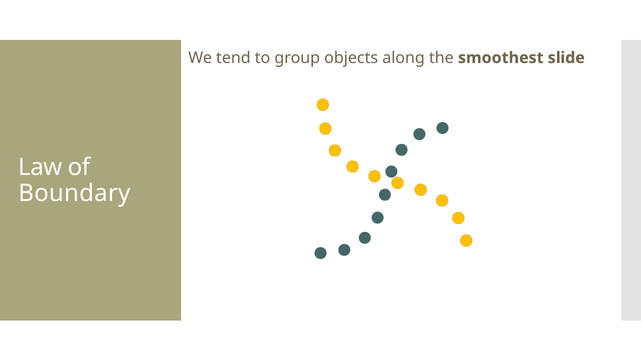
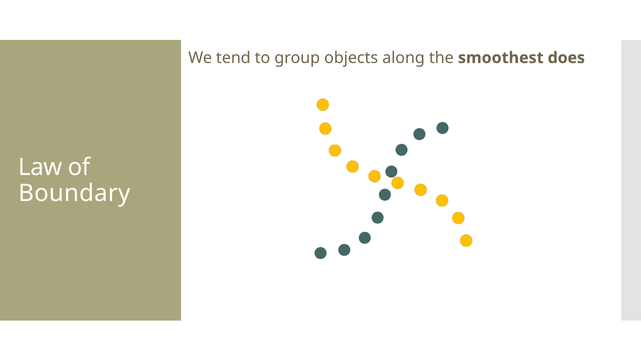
slide: slide -> does (566, 58)
